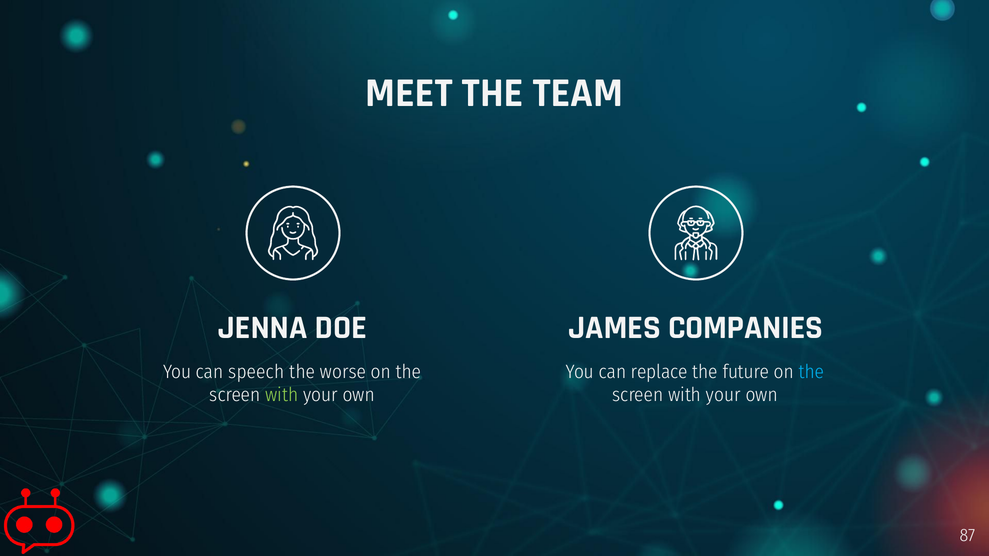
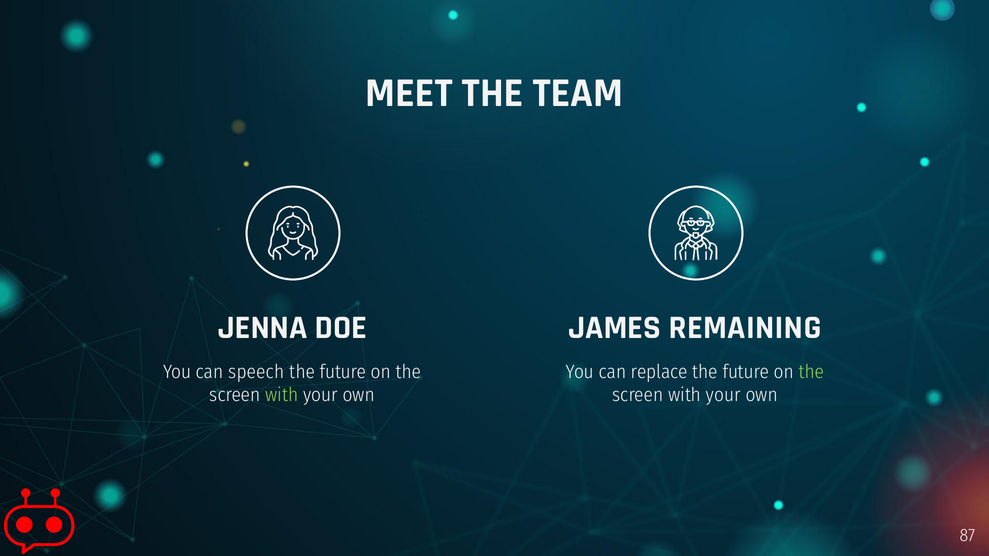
COMPANIES: COMPANIES -> REMAINING (745, 327)
worse: worse -> future (343, 372)
the colour: light blue -> light green (811, 372)
